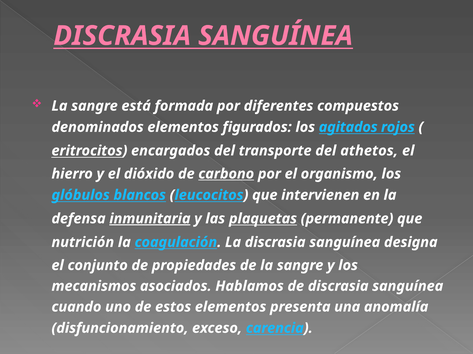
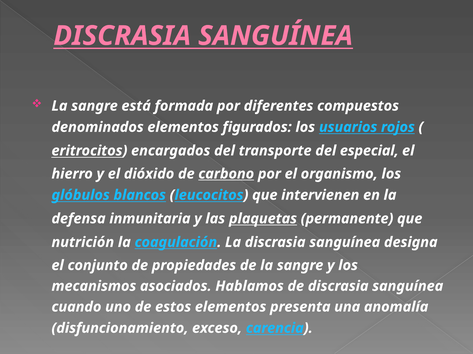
agitados: agitados -> usuarios (348, 127)
athetos: athetos -> especial (369, 151)
inmunitaria underline: present -> none (150, 219)
